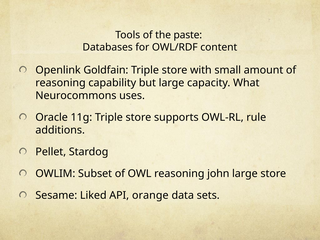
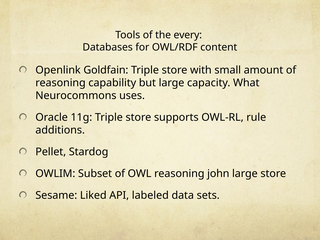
paste: paste -> every (188, 35)
orange: orange -> labeled (150, 195)
